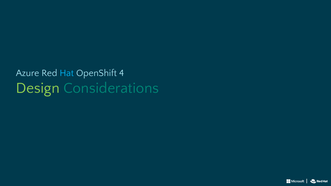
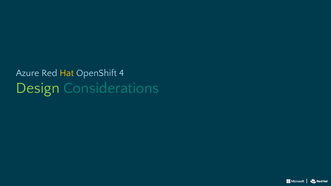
Hat colour: light blue -> yellow (67, 73)
